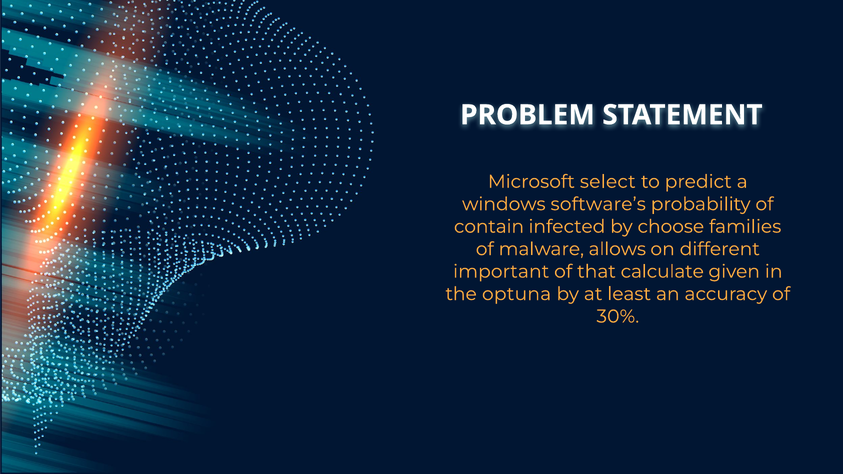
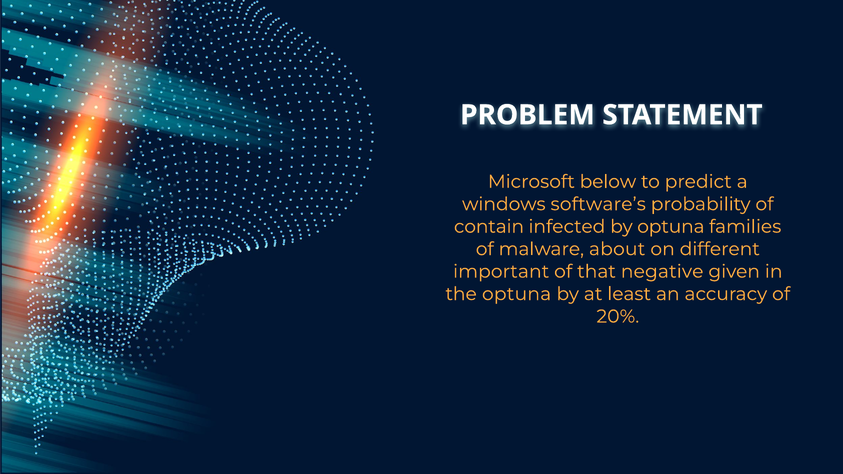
select: select -> below (608, 182)
by choose: choose -> optuna (671, 227)
allows: allows -> about (617, 249)
calculate: calculate -> negative (662, 272)
30%: 30% -> 20% (618, 317)
